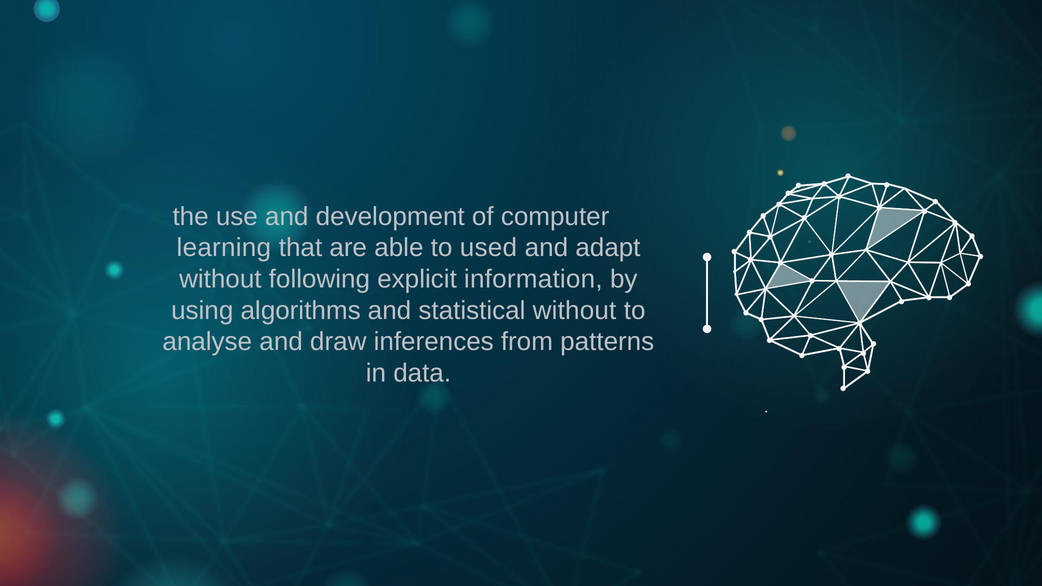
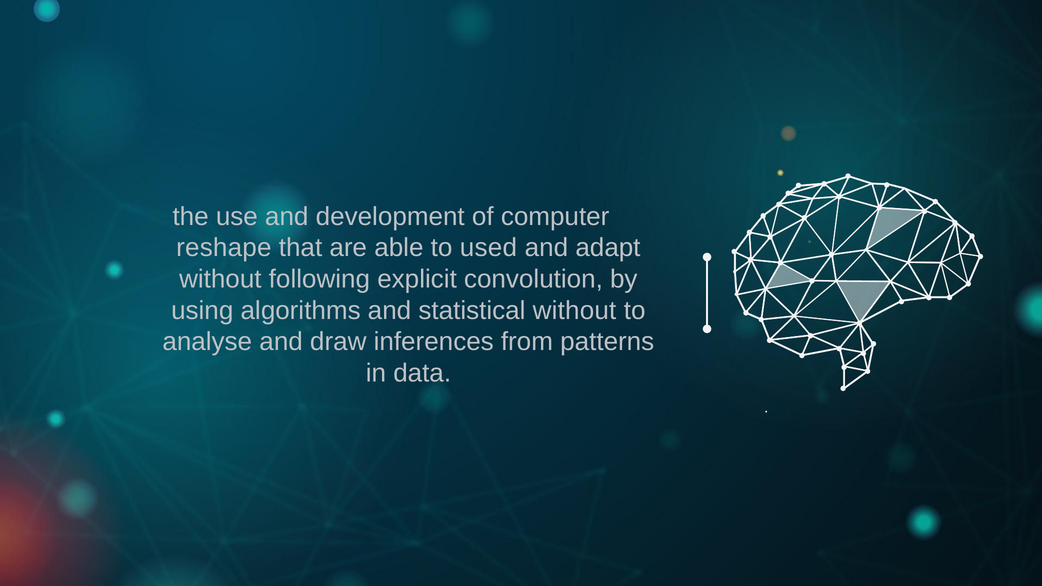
learning: learning -> reshape (224, 248)
information: information -> convolution (533, 279)
